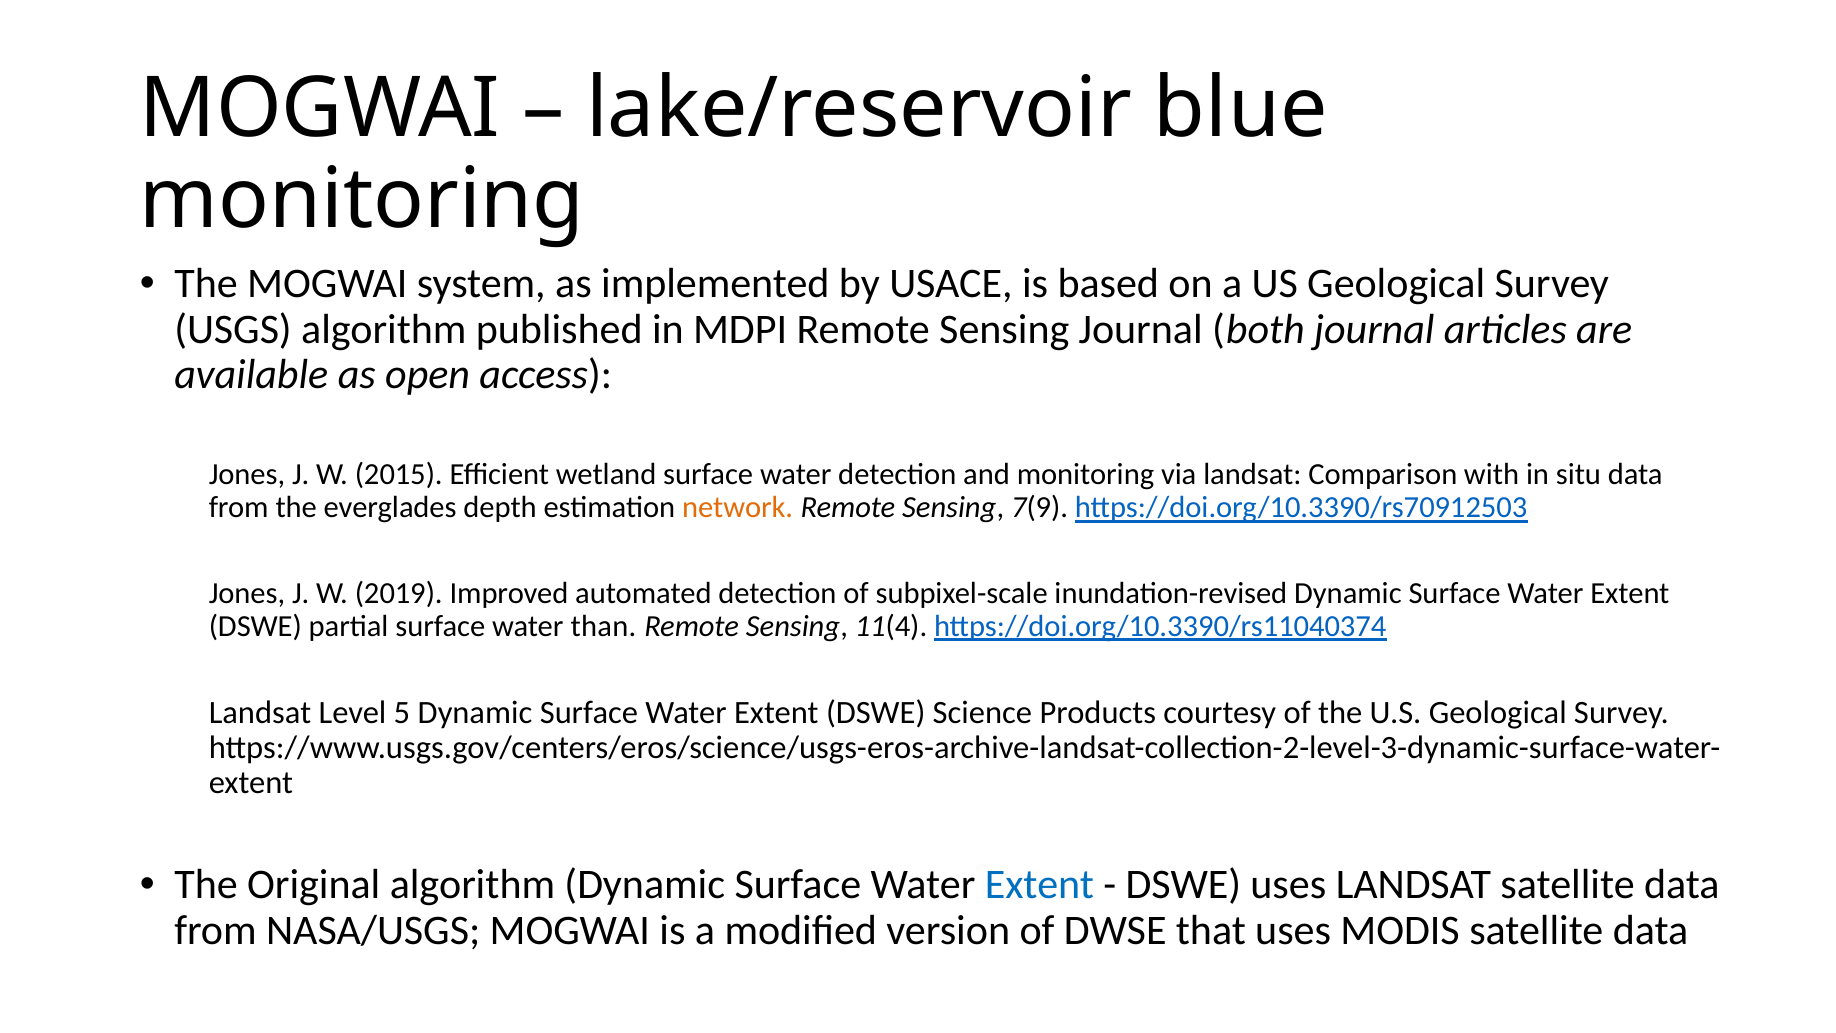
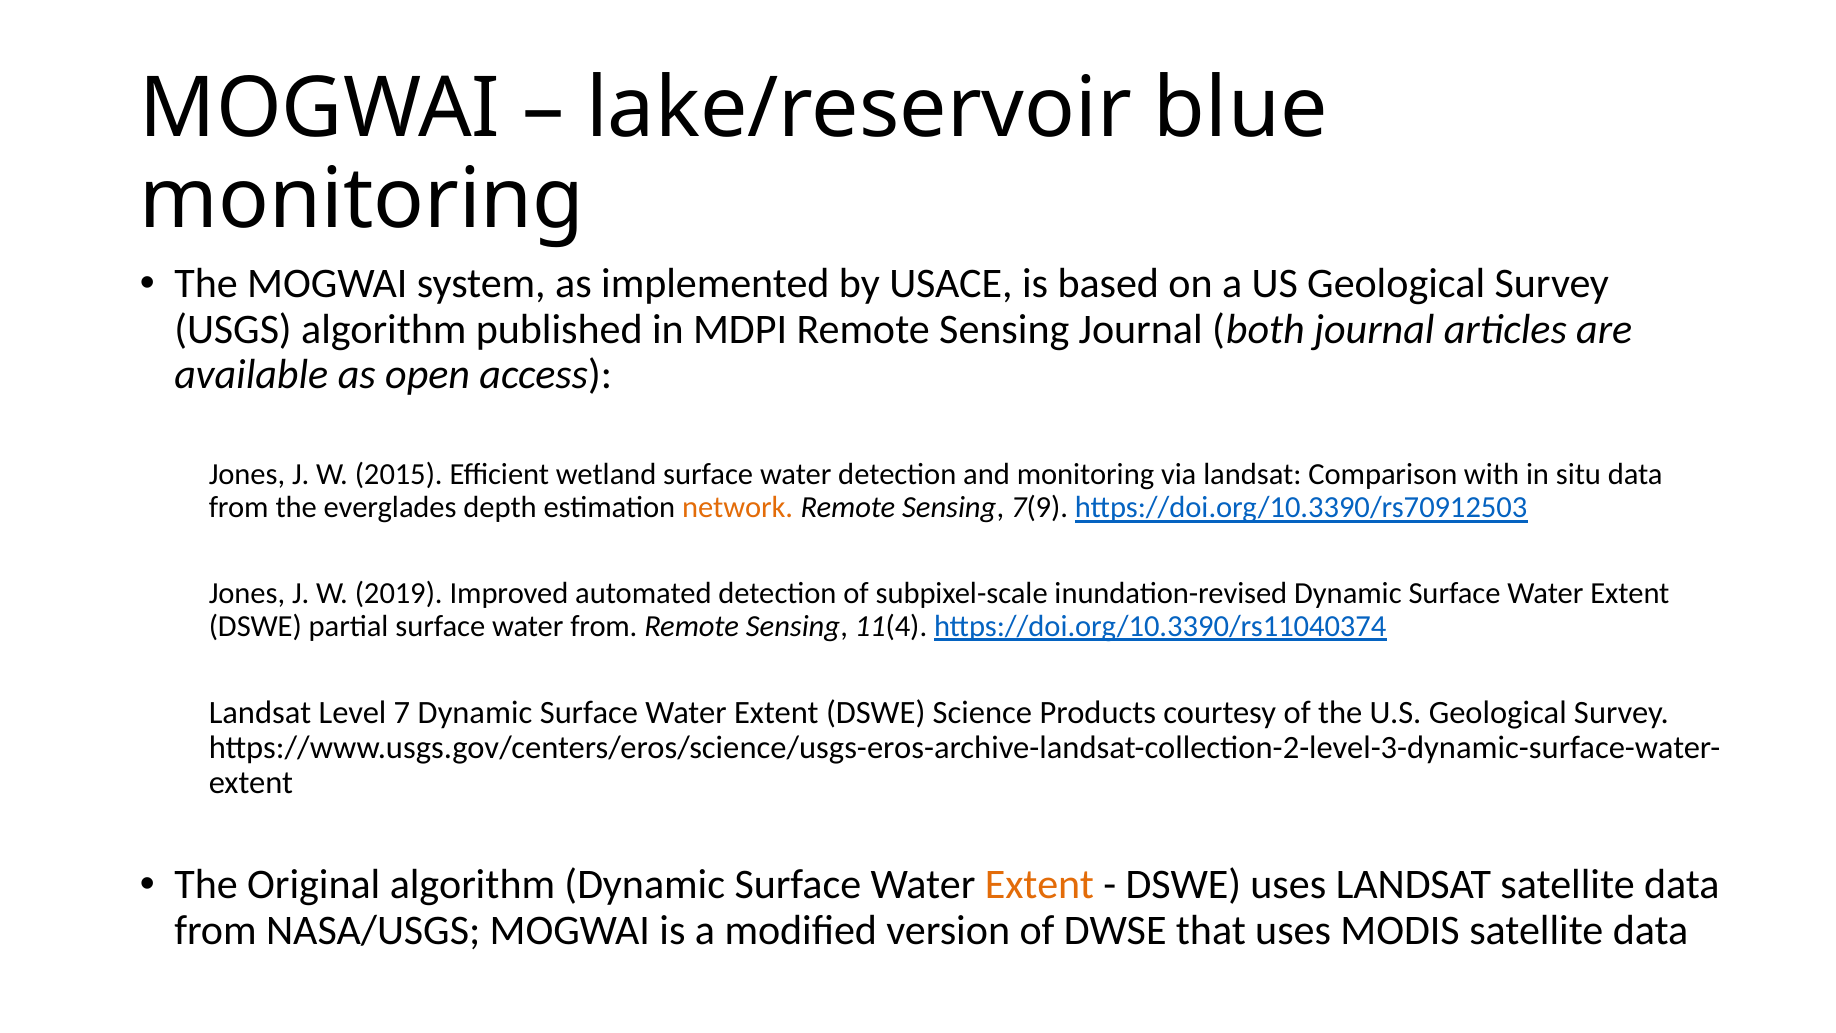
water than: than -> from (604, 626)
5: 5 -> 7 (402, 713)
Extent colour: blue -> orange (1039, 885)
